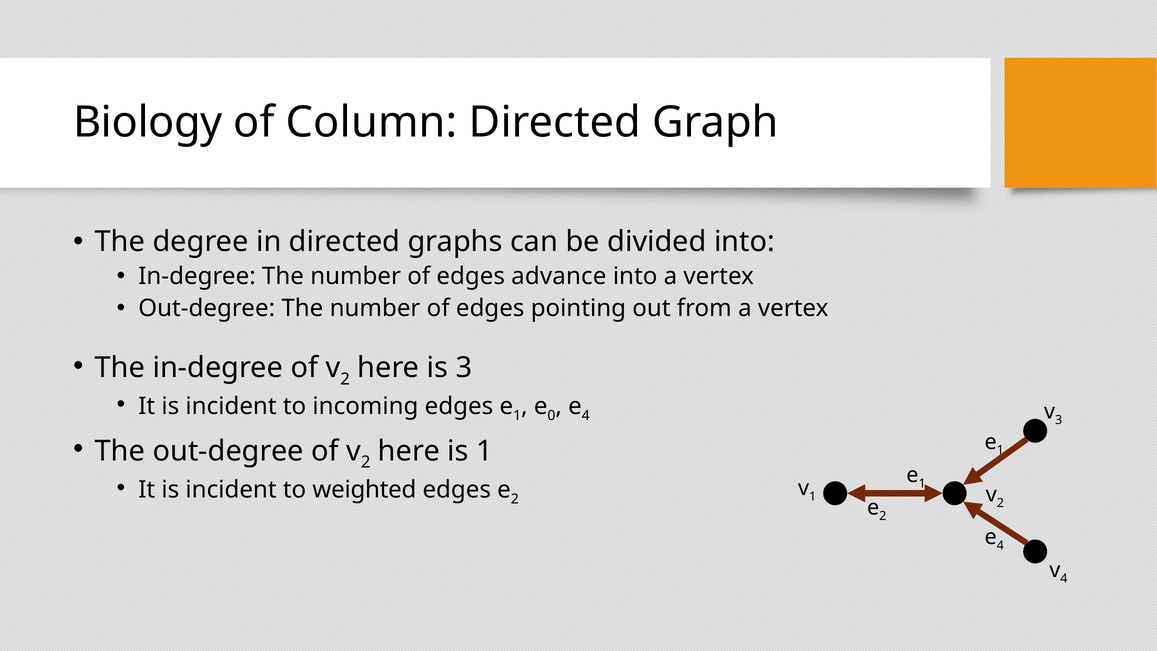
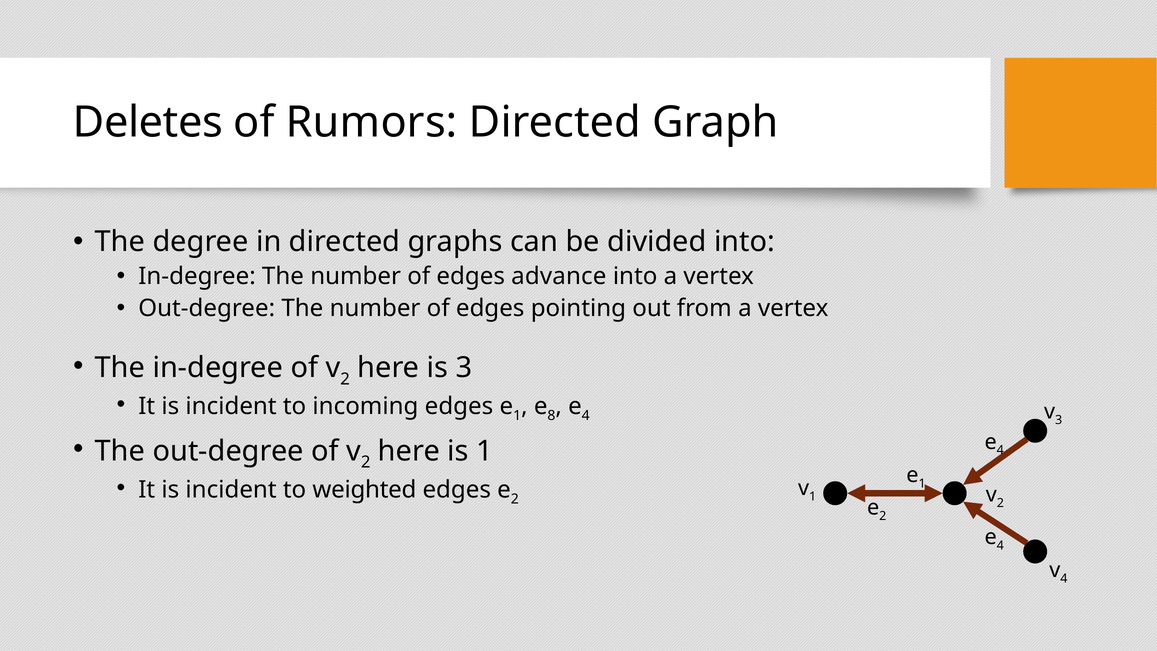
Biology: Biology -> Deletes (148, 122)
Column: Column -> Rumors (372, 122)
0: 0 -> 8 (551, 415)
1: 1 -> 4 (1000, 450)
